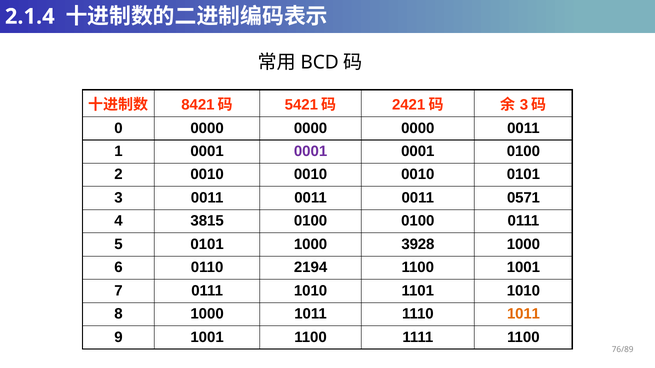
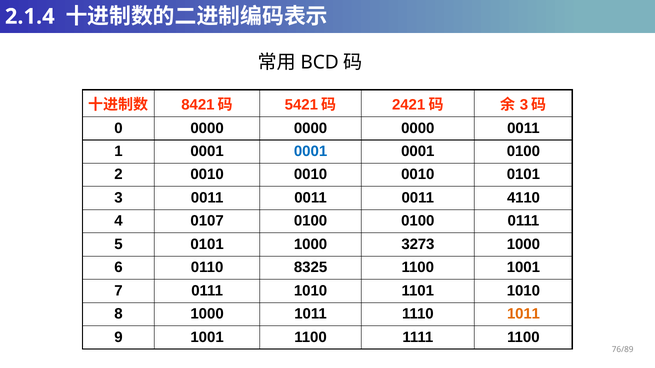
0001 colour: purple -> blue (311, 151)
0571: 0571 -> 4110 (523, 198)
3815: 3815 -> 0107 (207, 221)
3928: 3928 -> 3273 (418, 244)
2194: 2194 -> 8325 (311, 268)
